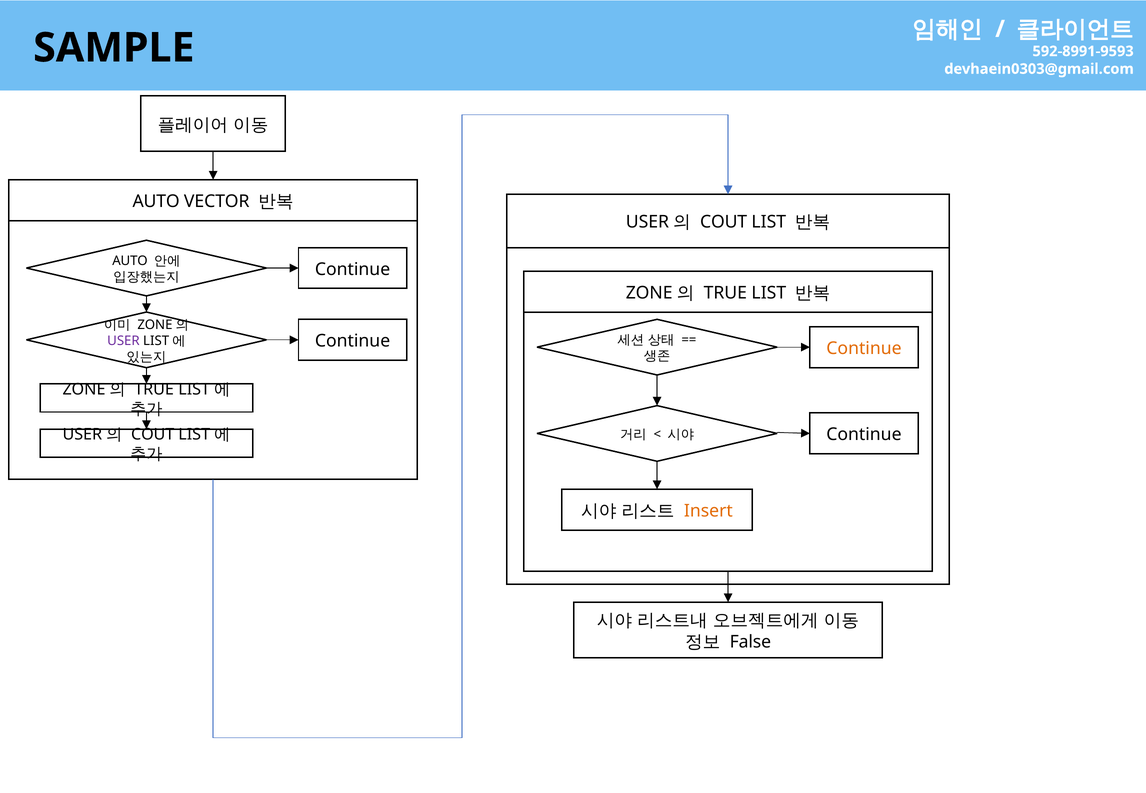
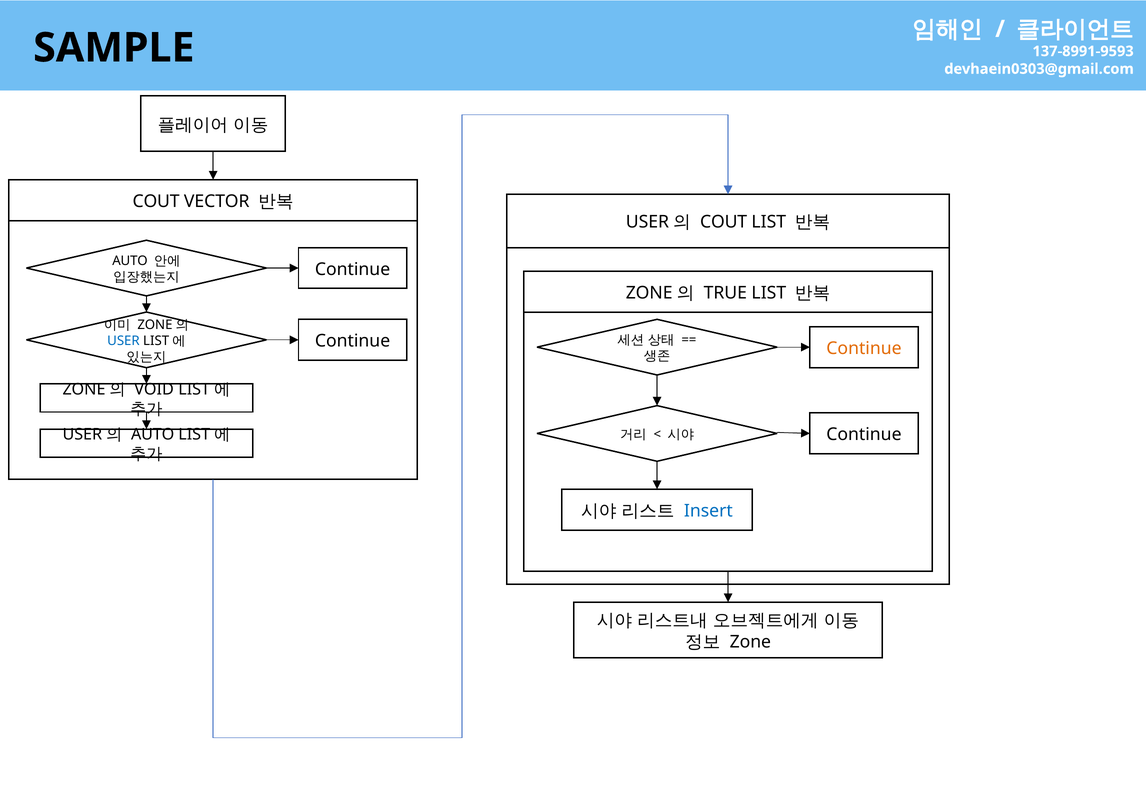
592-8991-9593: 592-8991-9593 -> 137-8991-9593 (1083, 51)
AUTO: AUTO -> COUT (156, 201)
USER colour: purple -> blue (123, 341)
TRUE: TRUE -> VOID (154, 390)
COUT: COUT -> AUTO (153, 435)
Insert colour: orange -> blue (708, 511)
False: False -> Zone (750, 642)
